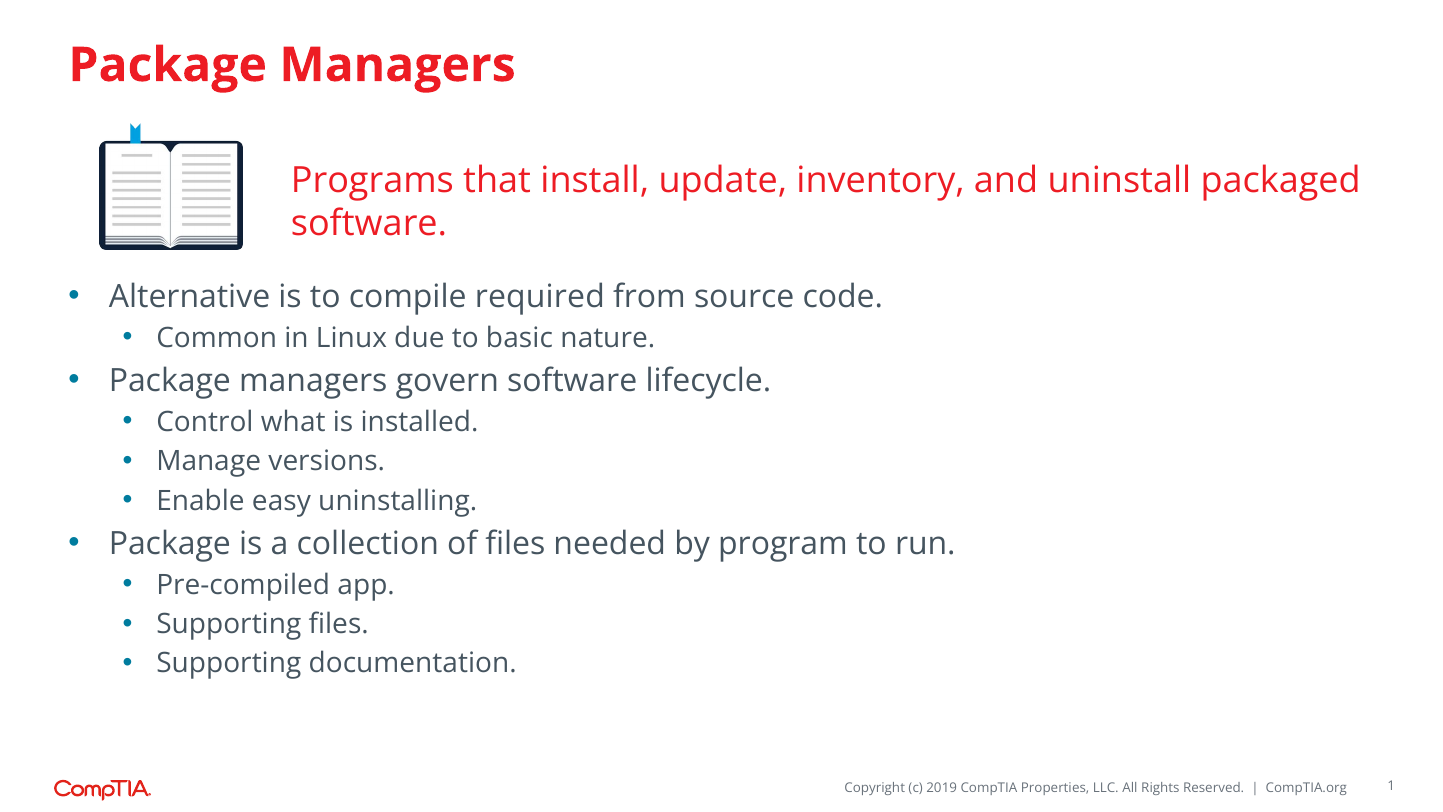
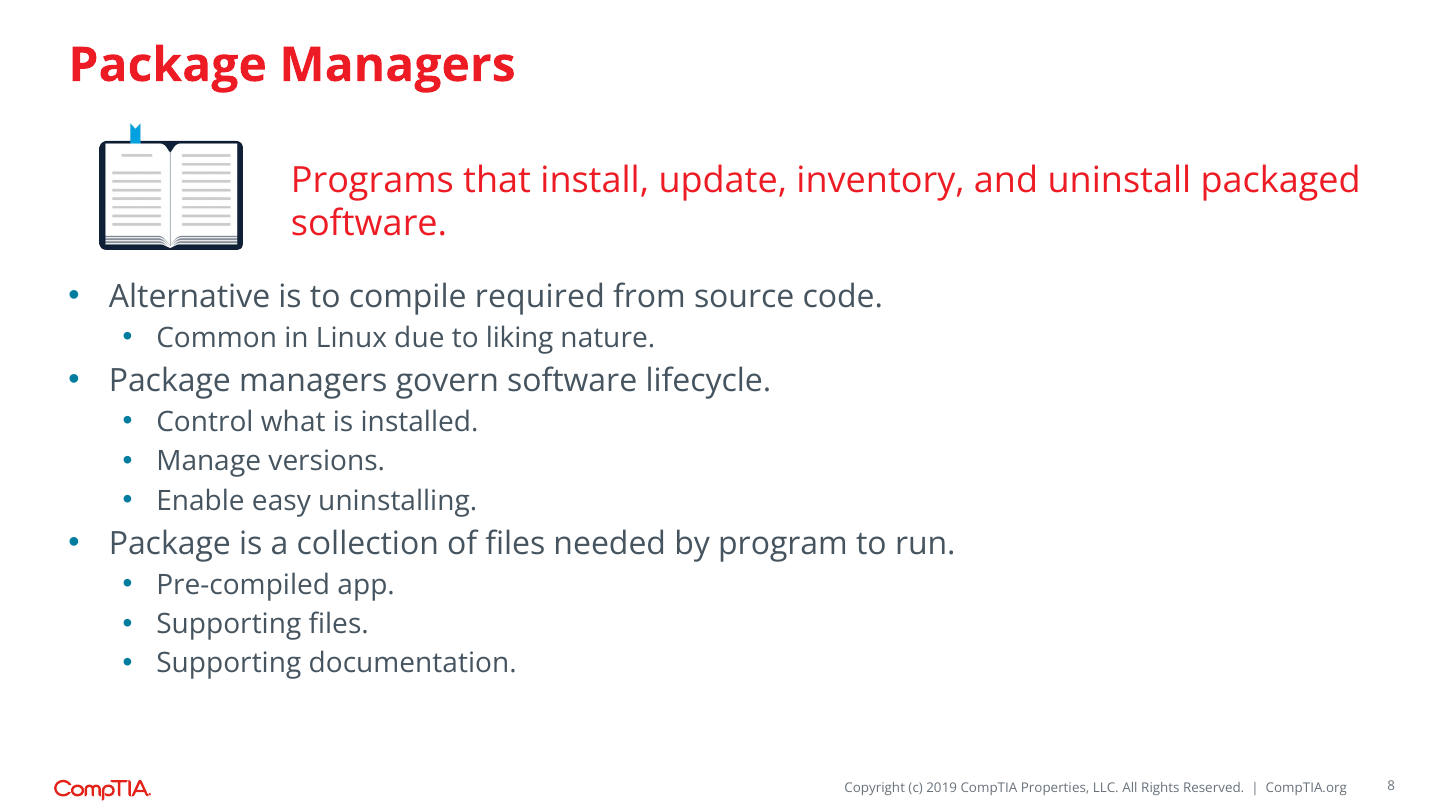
basic: basic -> liking (520, 338)
1: 1 -> 8 (1391, 786)
